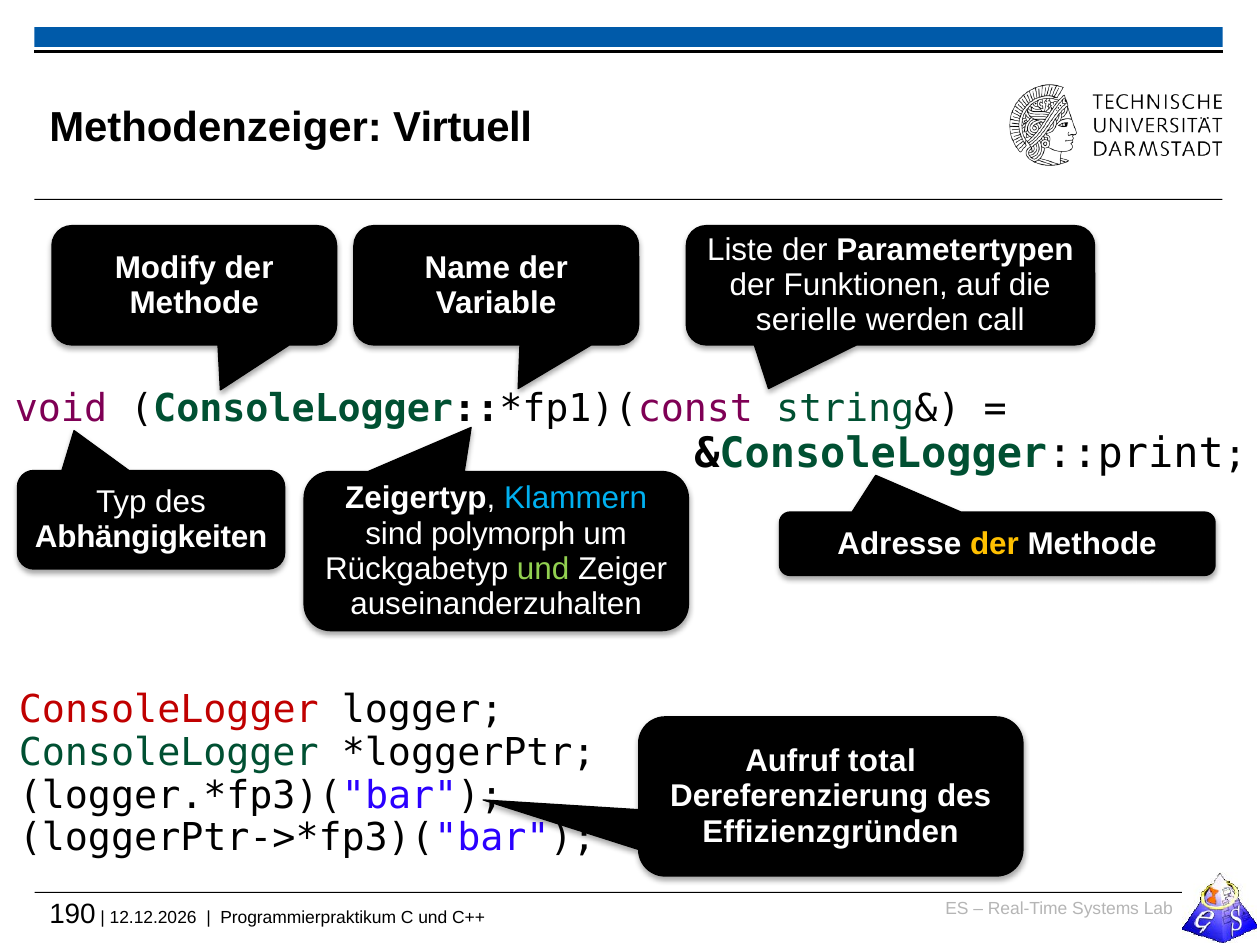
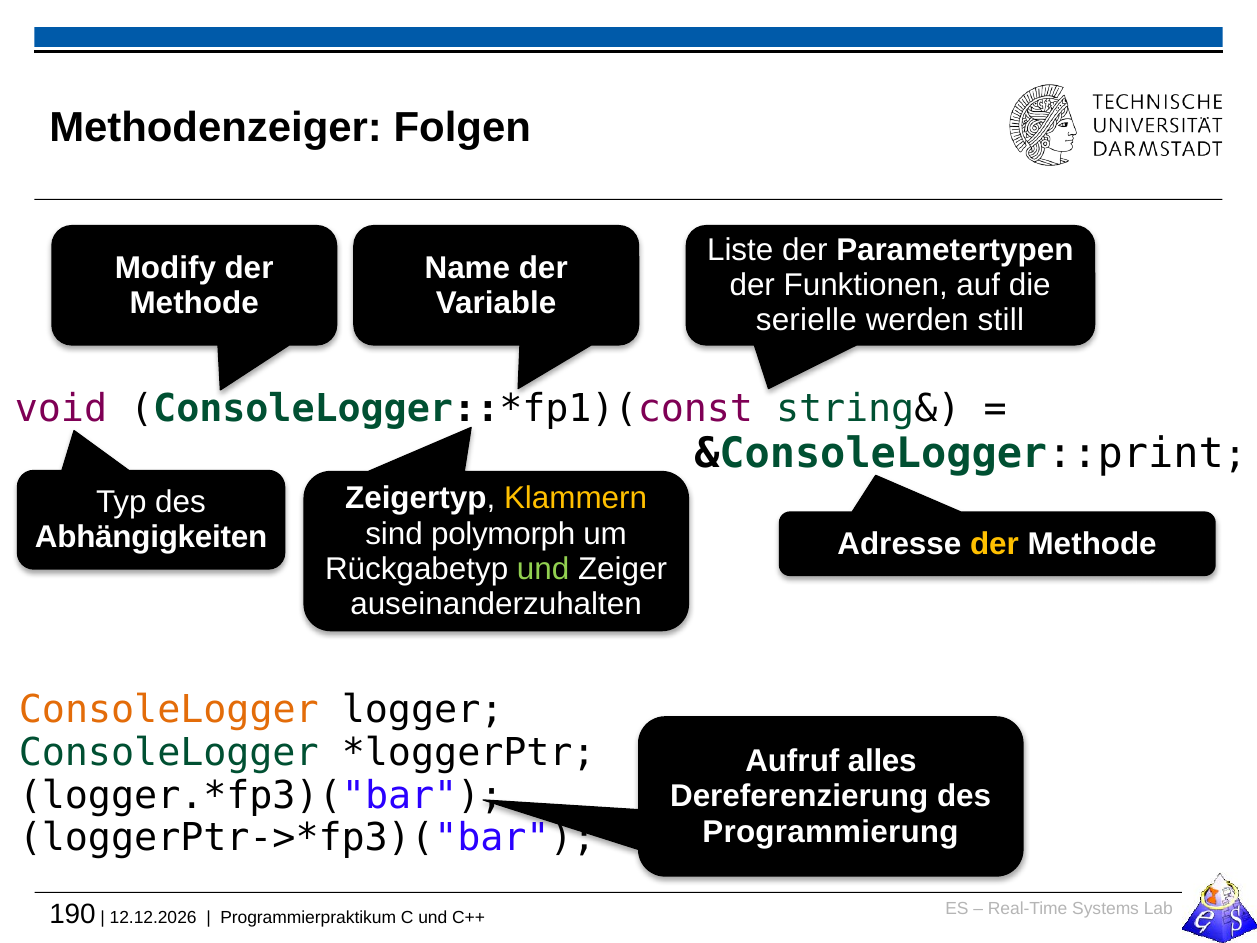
Virtuell: Virtuell -> Folgen (462, 128)
call: call -> still (1001, 320)
Klammern colour: light blue -> yellow (576, 498)
ConsoleLogger colour: red -> orange (169, 710)
total: total -> alles (882, 761)
Effizienzgründen: Effizienzgründen -> Programmierung (830, 831)
